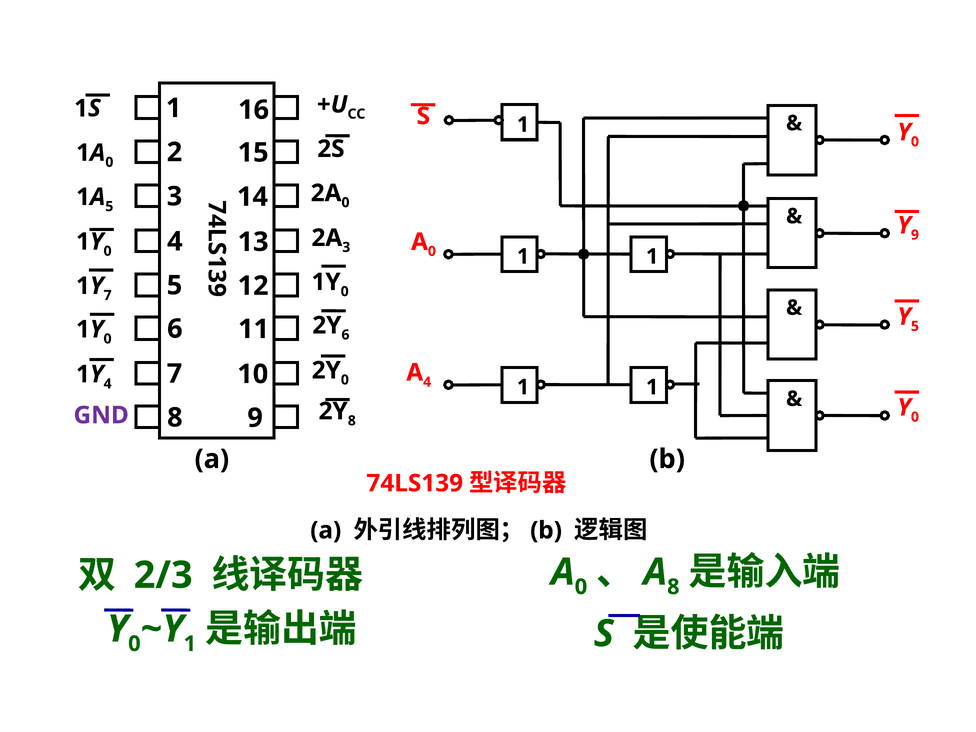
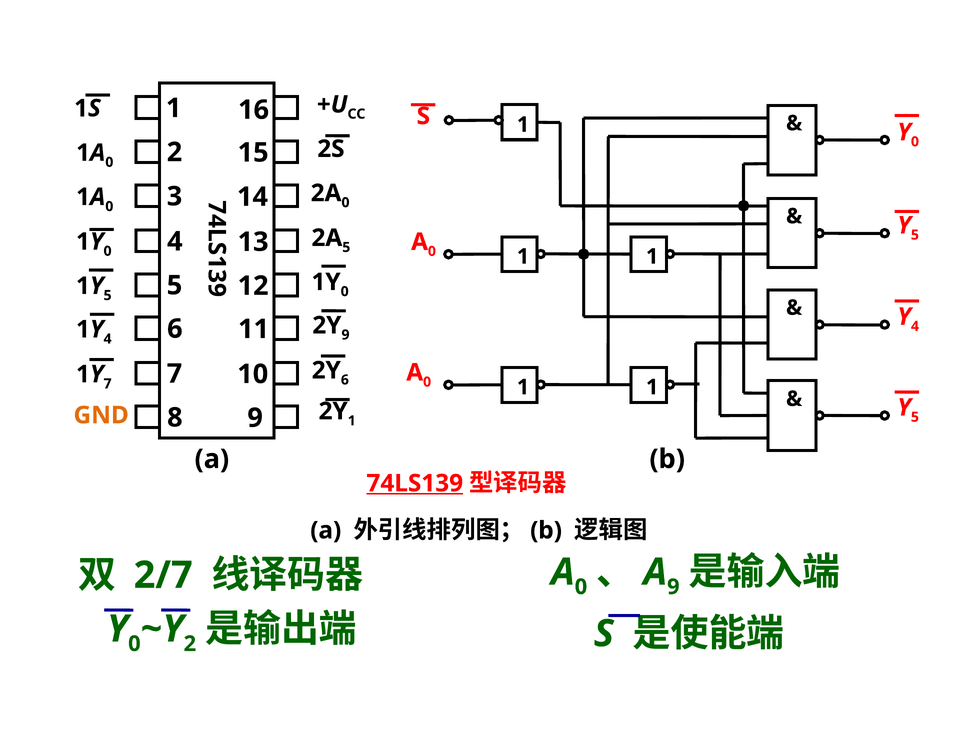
5: 5 -> 0 (109, 206)
9: 9 -> 5 (915, 235)
3: 3 -> 5 (346, 247)
7: 7 -> 5 (108, 295)
5: 5 -> 4 (915, 326)
6: 6 -> 9 (345, 335)
0: 0 -> 4 (108, 339)
0: 0 -> 6 (345, 380)
4: 4 -> 0 (427, 382)
4: 4 -> 7 (108, 384)
0: 0 -> 5 (915, 417)
8: 8 -> 1 (352, 421)
GND colour: purple -> orange (101, 415)
74LS139 underline: none -> present (415, 483)
2/3: 2/3 -> 2/7 (163, 575)
A 8: 8 -> 9 (673, 587)
1: 1 -> 2 (190, 644)
